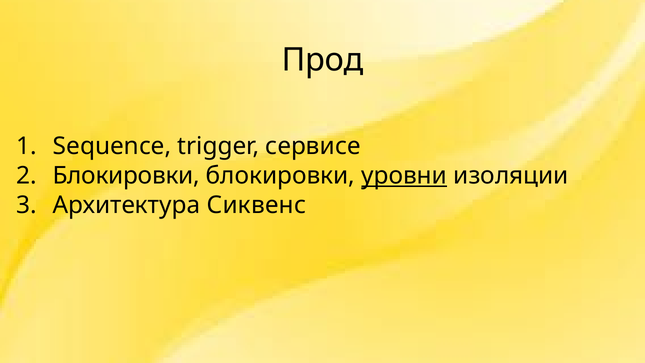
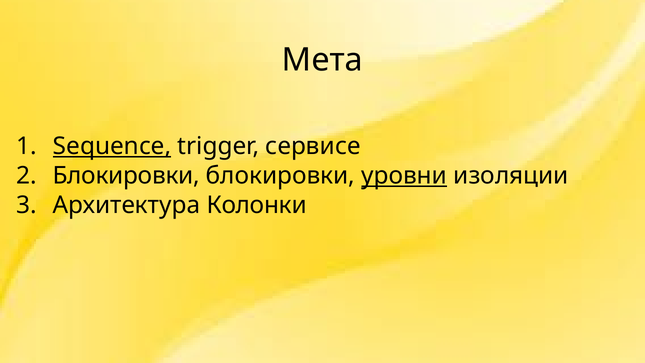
Прод: Прод -> Мета (322, 60)
Sequence underline: none -> present (112, 146)
Сиквенс: Сиквенс -> Колонки (257, 205)
